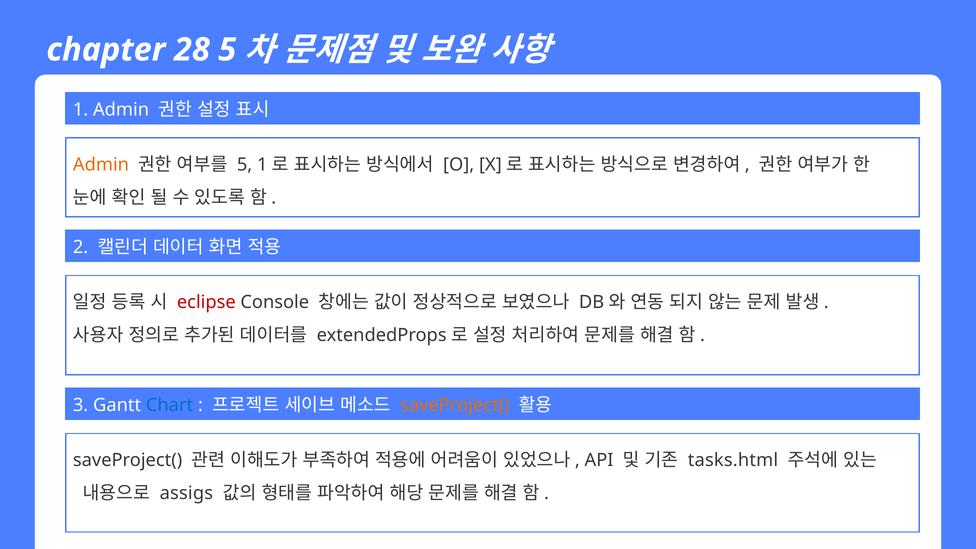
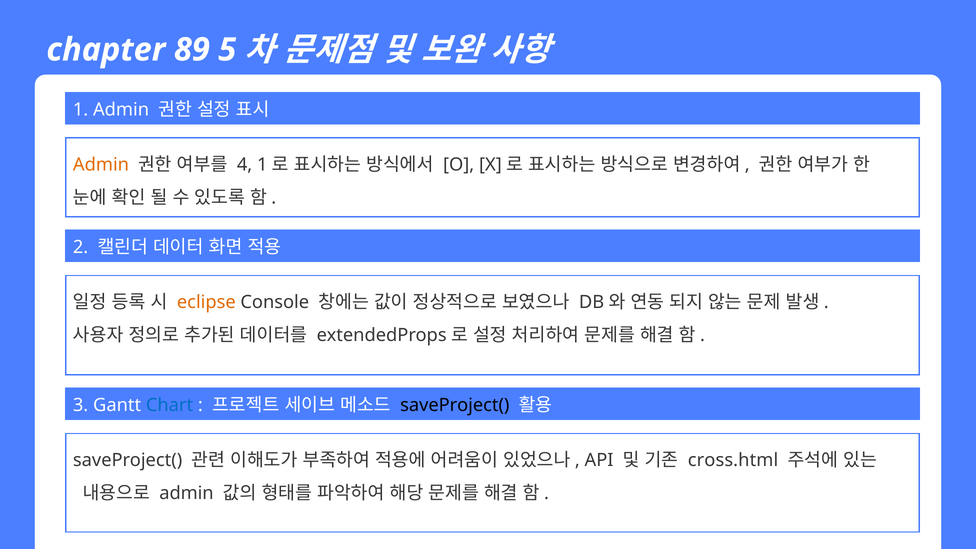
28: 28 -> 89 (192, 50)
5: 5 -> 4 (245, 165)
eclipse colour: red -> orange (206, 302)
saveProject( colour: orange -> black (455, 405)
tasks.html: tasks.html -> cross.html (733, 460)
assigs: assigs -> admin (187, 493)
